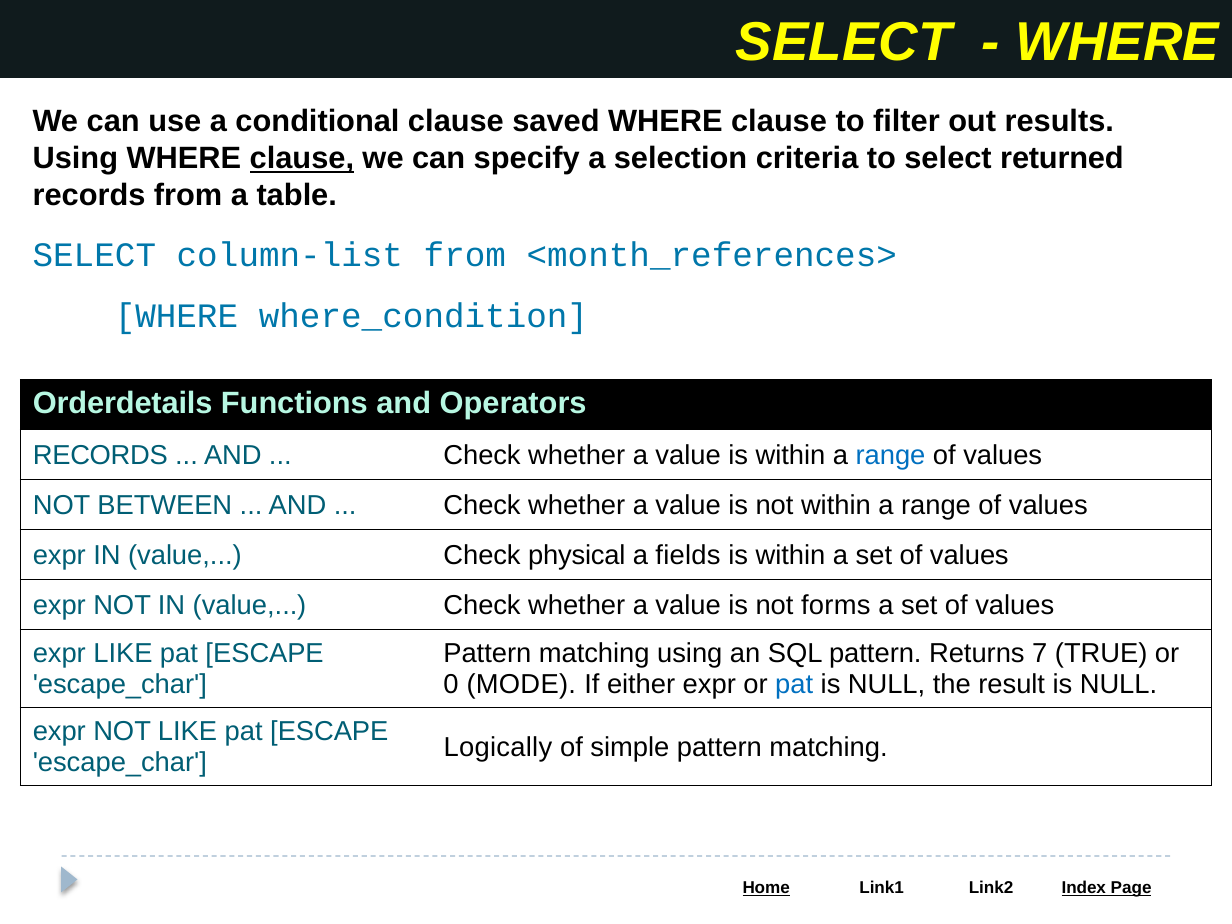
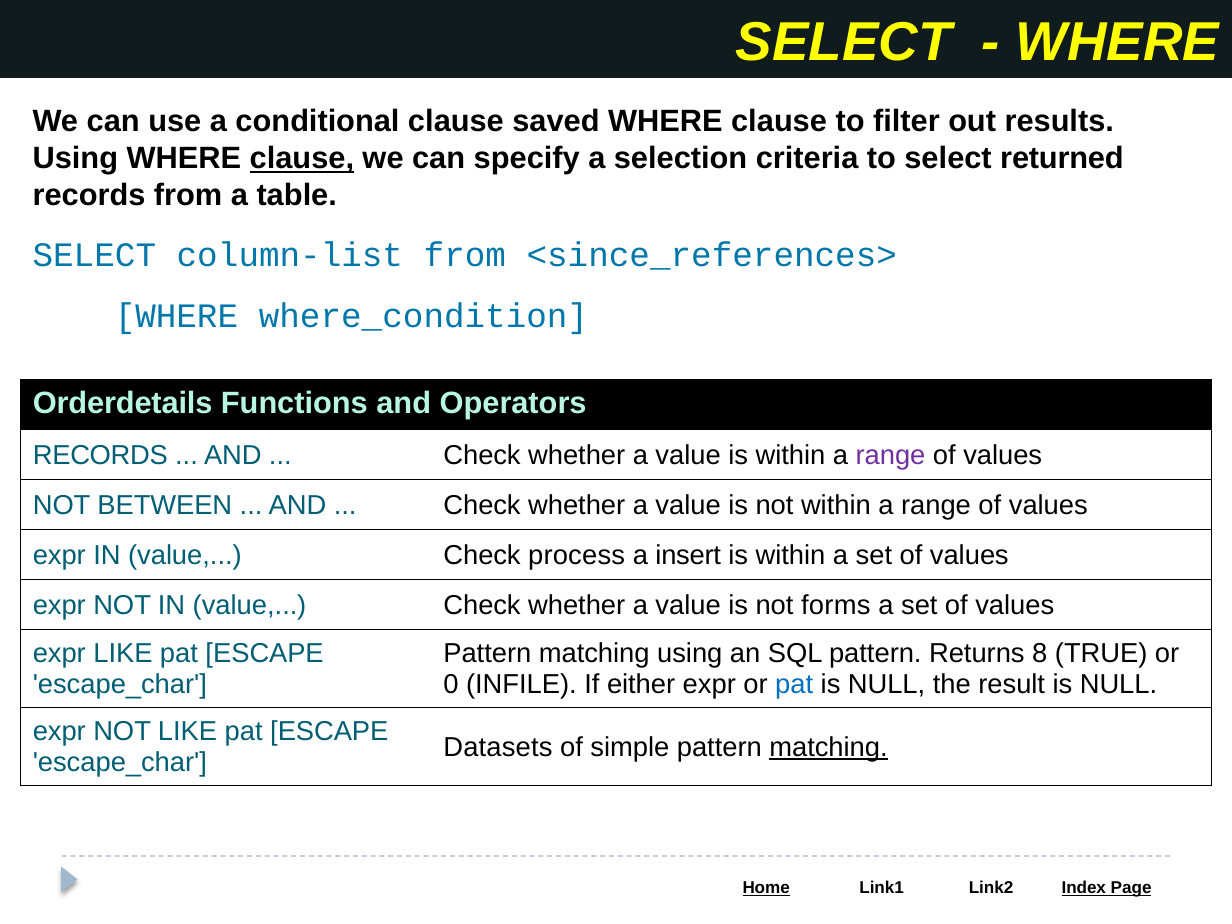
<month_references>: <month_references> -> <since_references> (712, 255)
range colour: blue -> purple (891, 455)
physical: physical -> process (577, 555)
fields: fields -> insert (688, 555)
7: 7 -> 8 (1040, 654)
MODE: MODE -> INFILE (521, 684)
Logically: Logically -> Datasets (498, 747)
matching underline: none -> present (829, 747)
